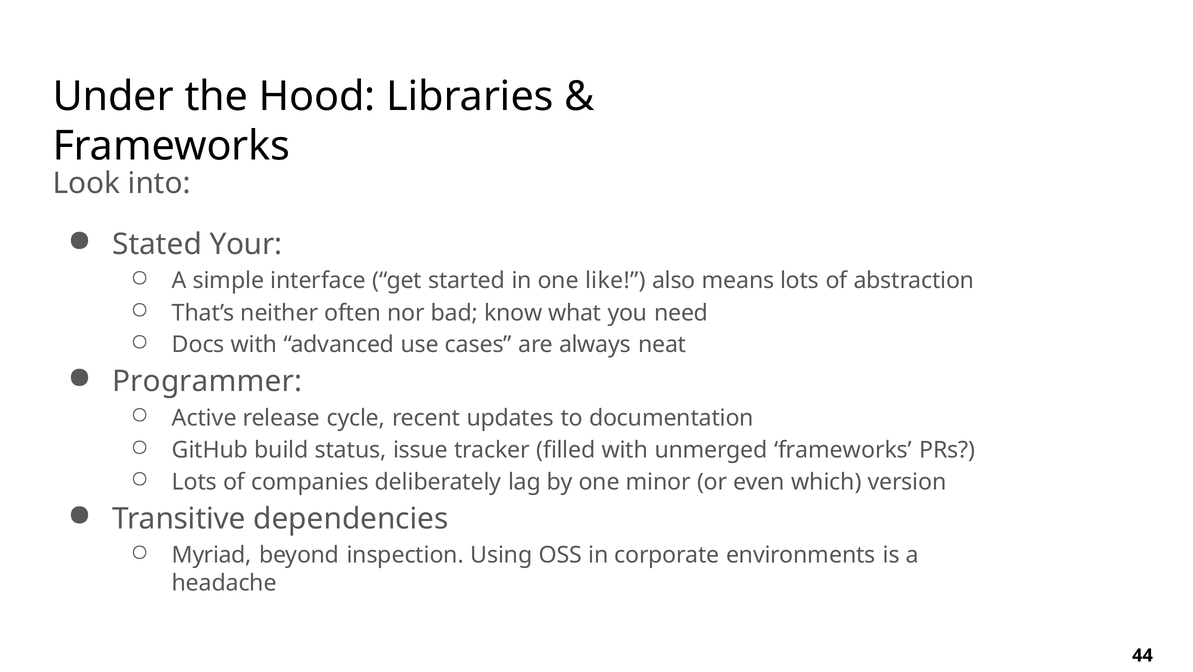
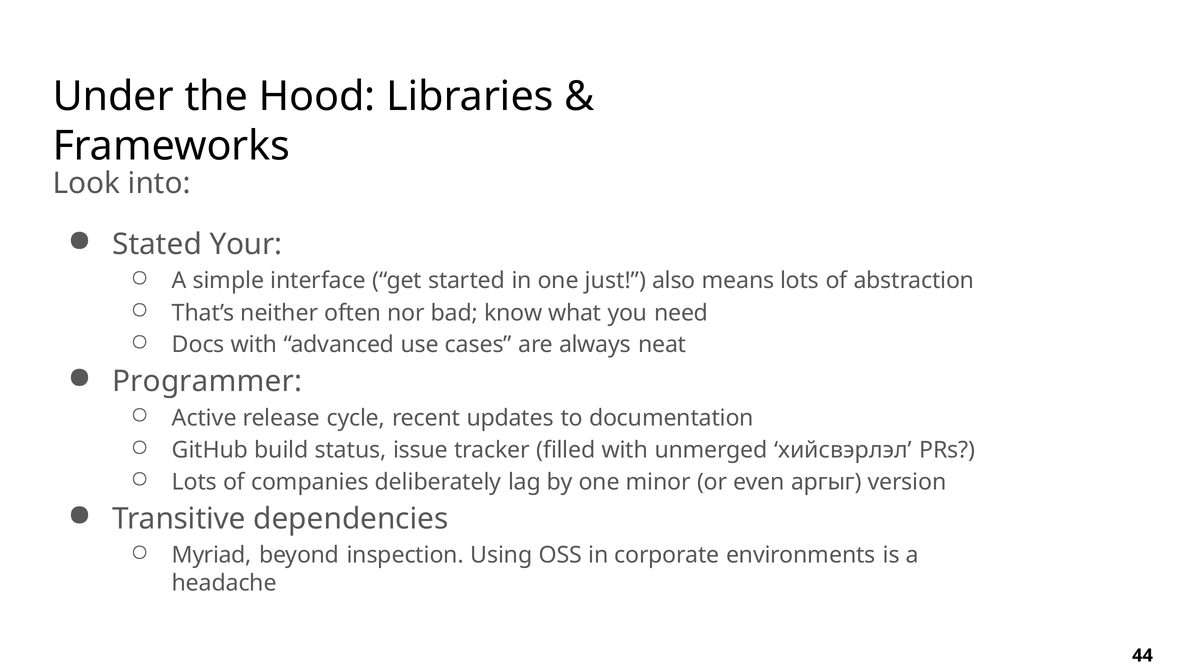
like: like -> just (616, 281)
unmerged frameworks: frameworks -> хийсвэрлэл (843, 450)
which: which -> аргыг (826, 482)
